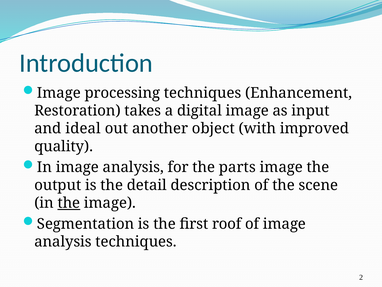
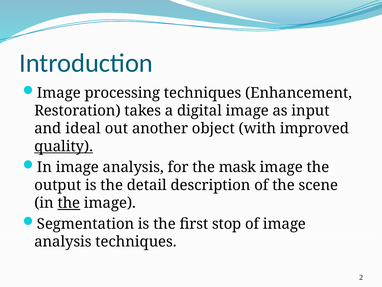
quality underline: none -> present (64, 146)
parts: parts -> mask (237, 167)
roof: roof -> stop (227, 223)
